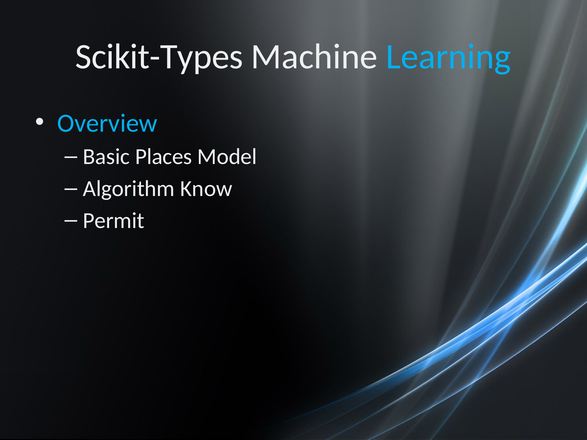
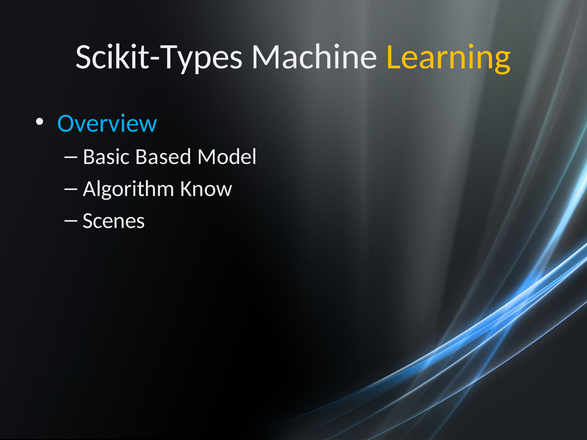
Learning colour: light blue -> yellow (448, 57)
Places: Places -> Based (163, 157)
Permit: Permit -> Scenes (114, 221)
